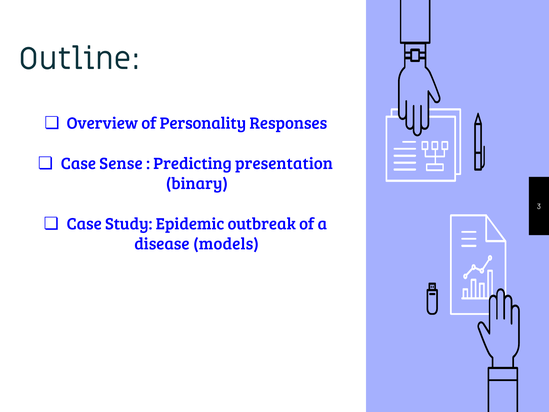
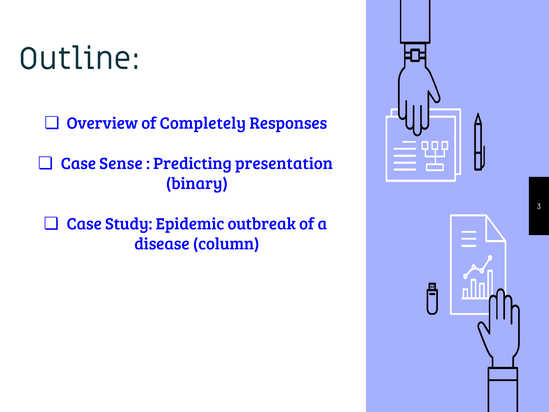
Personality: Personality -> Completely (203, 123)
models: models -> column (226, 244)
